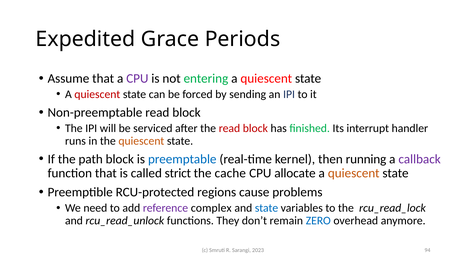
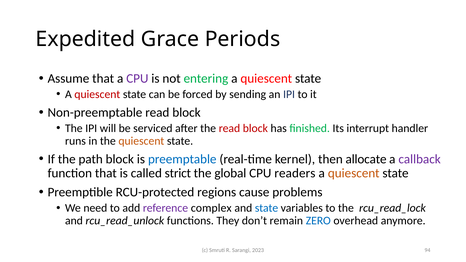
running: running -> allocate (366, 159)
cache: cache -> global (230, 173)
allocate: allocate -> readers (295, 173)
